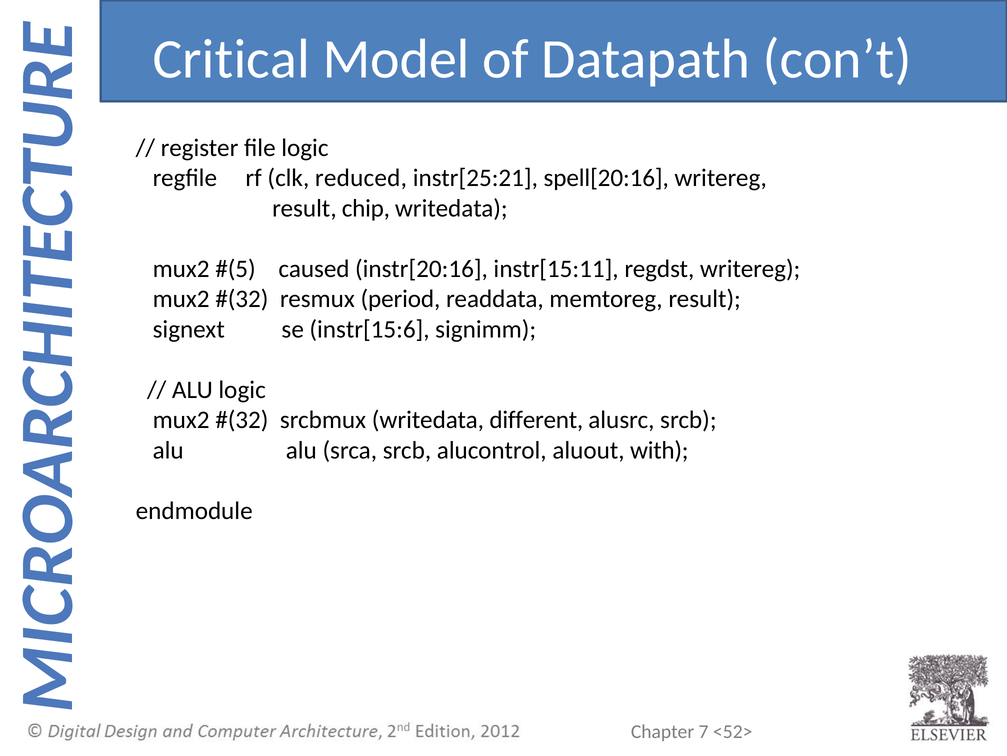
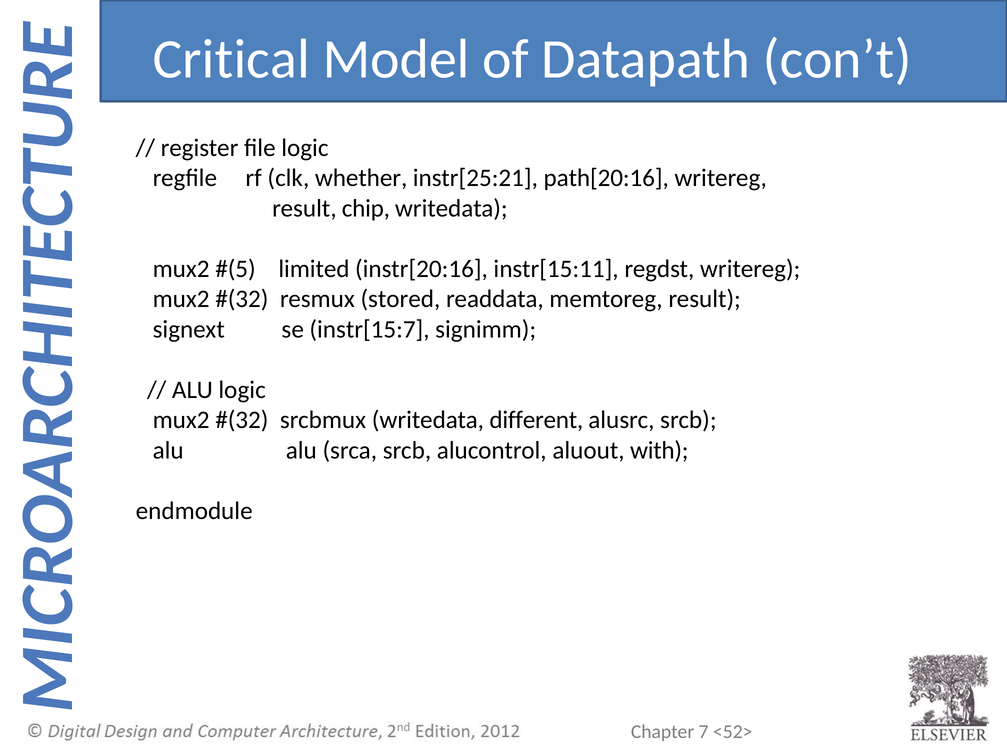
reduced: reduced -> whether (361, 178)
spell[20:16: spell[20:16 -> path[20:16 (606, 178)
caused: caused -> limited (314, 268)
period: period -> stored (400, 299)
instr[15:6: instr[15:6 -> instr[15:7 (370, 329)
